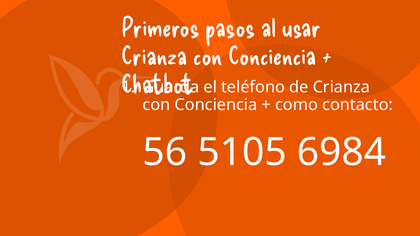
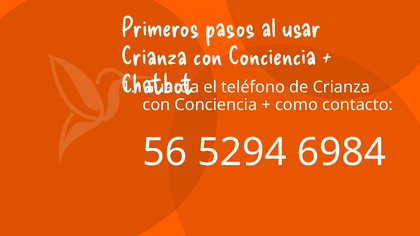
5105: 5105 -> 5294 (242, 152)
